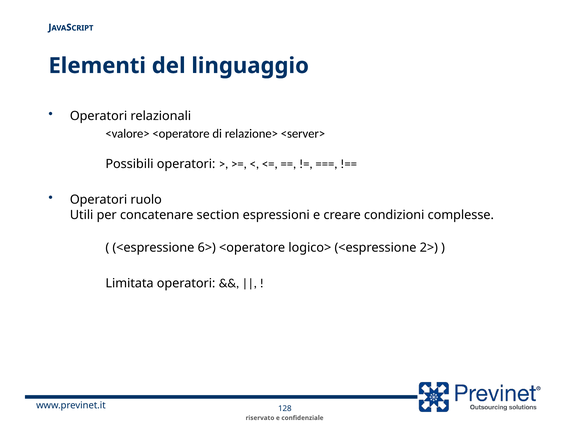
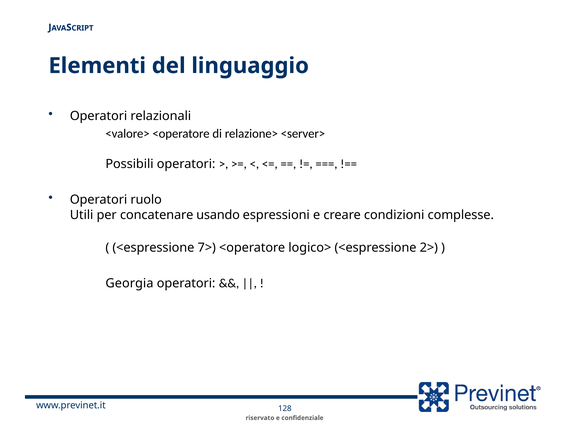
section: section -> usando (218, 215)
6>: 6> -> 7> (207, 248)
Limitata: Limitata -> Georgia (129, 283)
